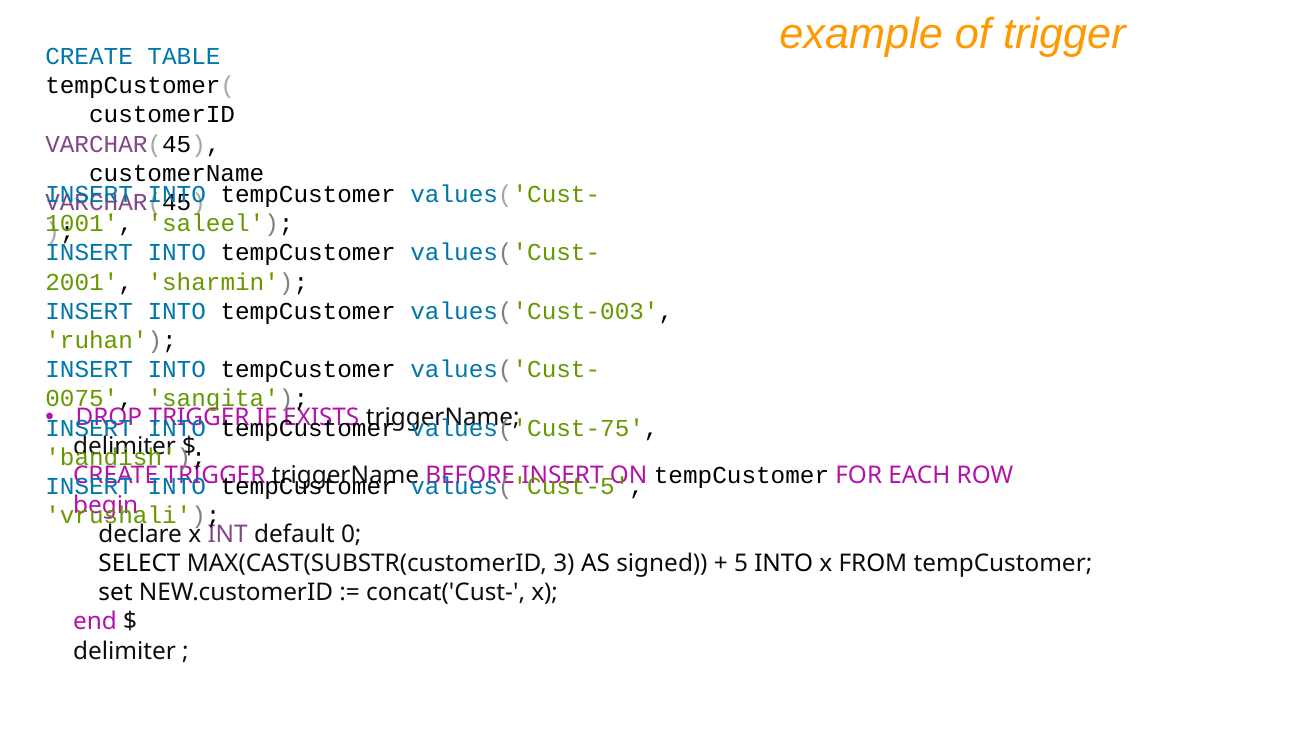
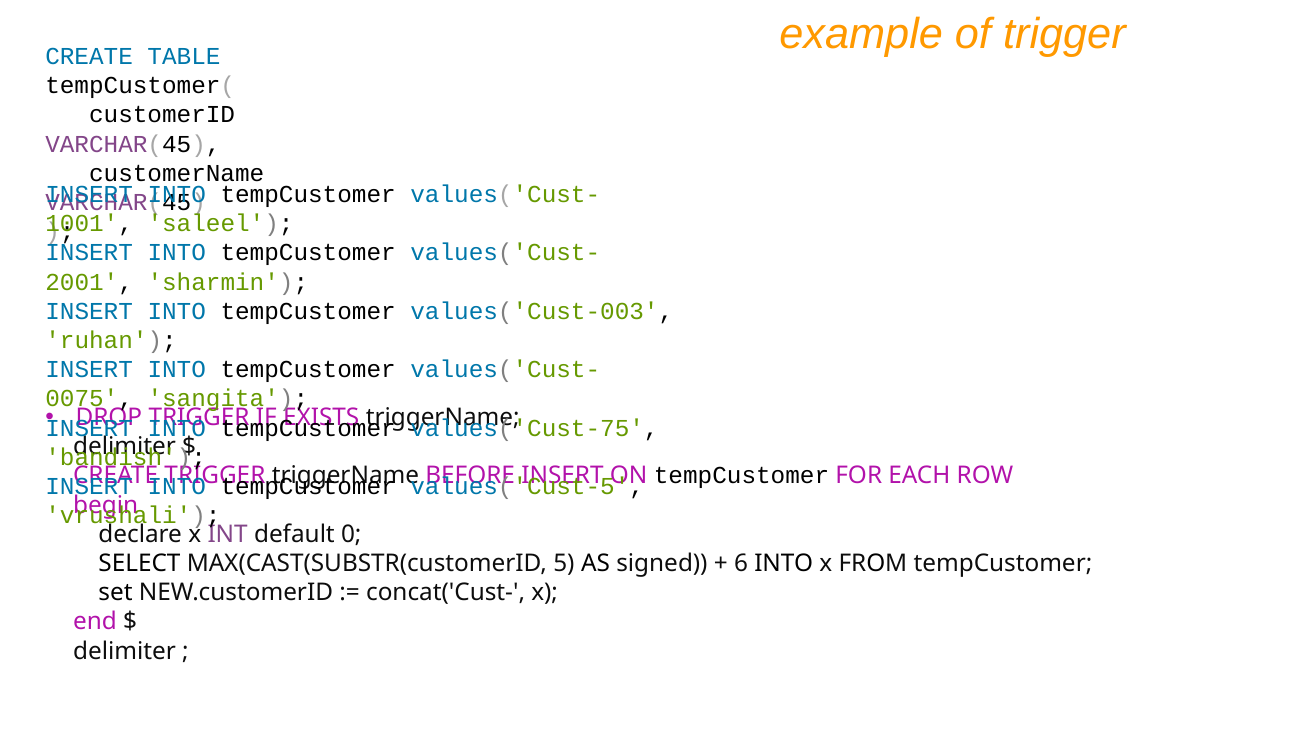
3: 3 -> 5 (564, 564)
5: 5 -> 6 (741, 564)
